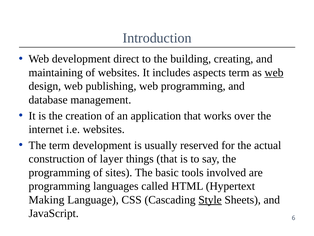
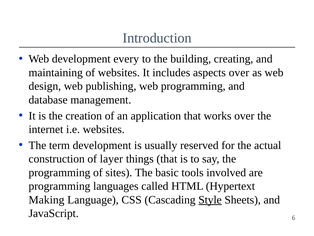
direct: direct -> every (126, 59)
aspects term: term -> over (239, 72)
web underline: present -> none (274, 72)
